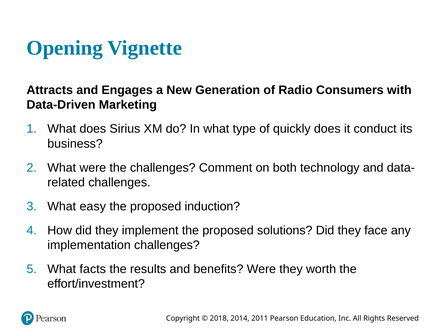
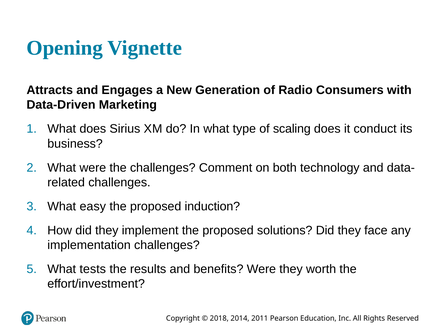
quickly: quickly -> scaling (292, 129)
facts: facts -> tests (93, 269)
